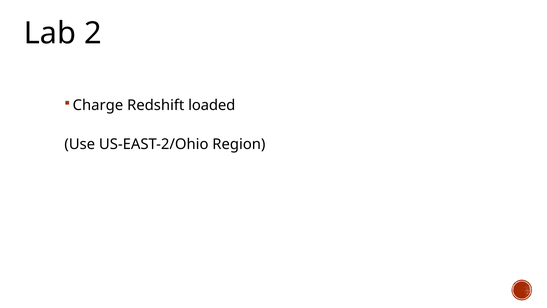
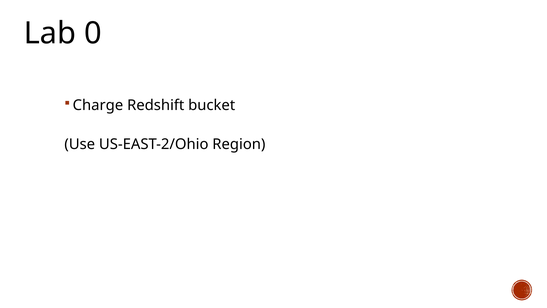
2: 2 -> 0 (93, 33)
loaded: loaded -> bucket (212, 105)
